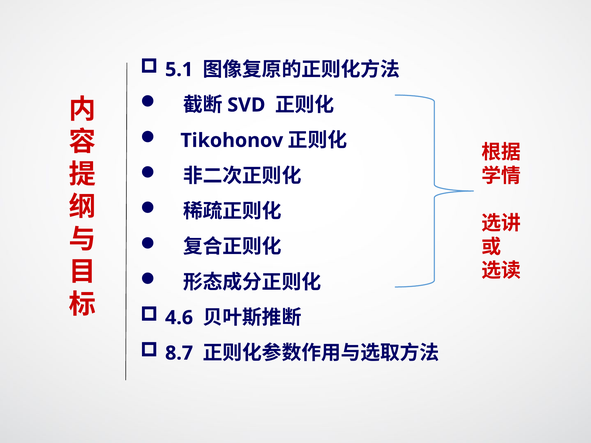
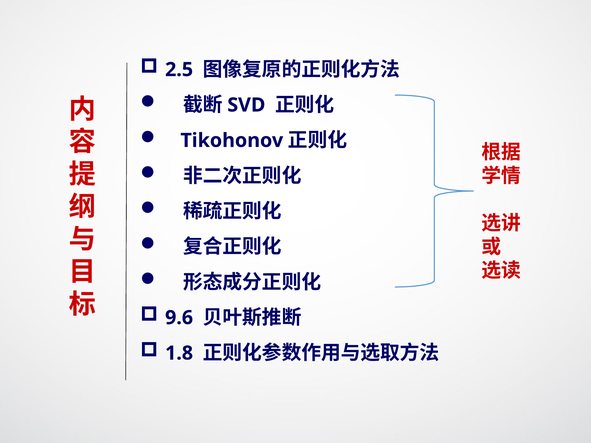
5.1: 5.1 -> 2.5 (179, 70)
4.6: 4.6 -> 9.6 (179, 318)
8.7: 8.7 -> 1.8 (179, 353)
